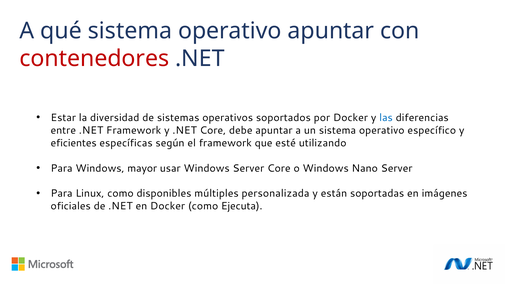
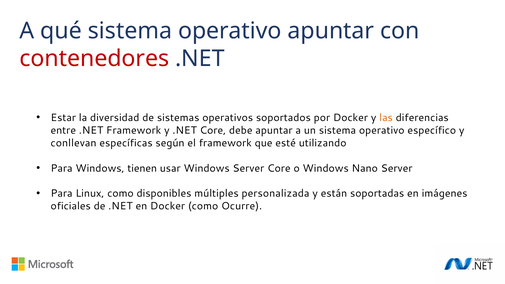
las colour: blue -> orange (386, 118)
eficientes: eficientes -> conllevan (74, 143)
mayor: mayor -> tienen (142, 168)
Ejecuta: Ejecuta -> Ocurre (242, 206)
